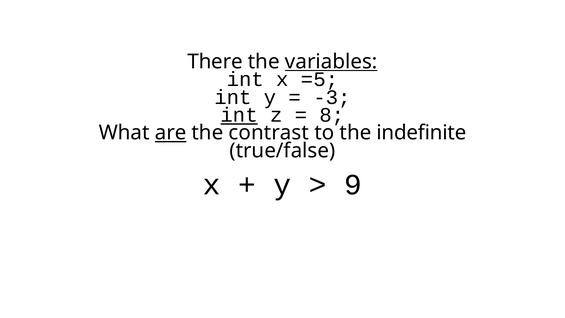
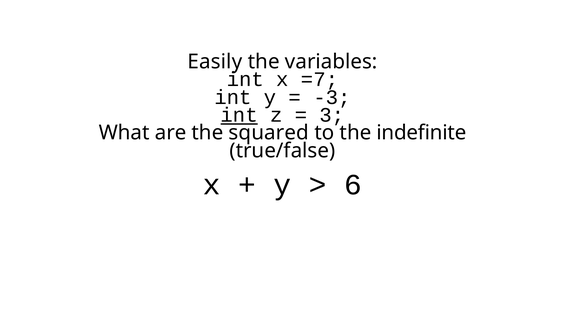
There: There -> Easily (215, 62)
variables underline: present -> none (331, 62)
=5: =5 -> =7 (320, 79)
8: 8 -> 3 (332, 115)
are underline: present -> none (171, 133)
contrast: contrast -> squared (269, 133)
9: 9 -> 6 (353, 185)
